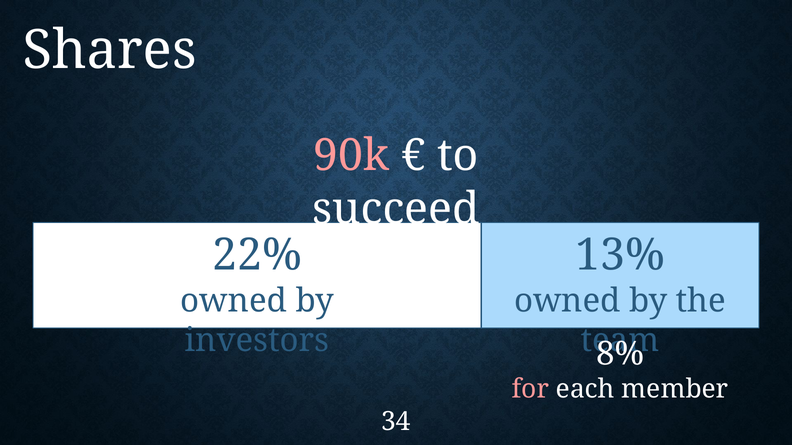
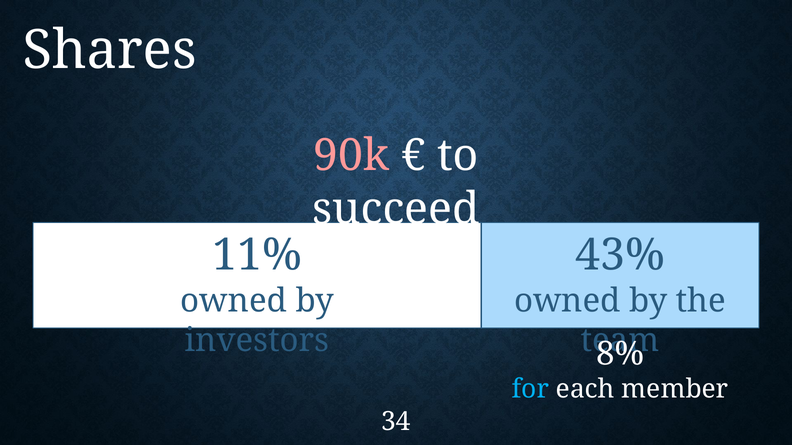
22%: 22% -> 11% (257, 255)
13%: 13% -> 43% (620, 255)
for colour: pink -> light blue (530, 389)
